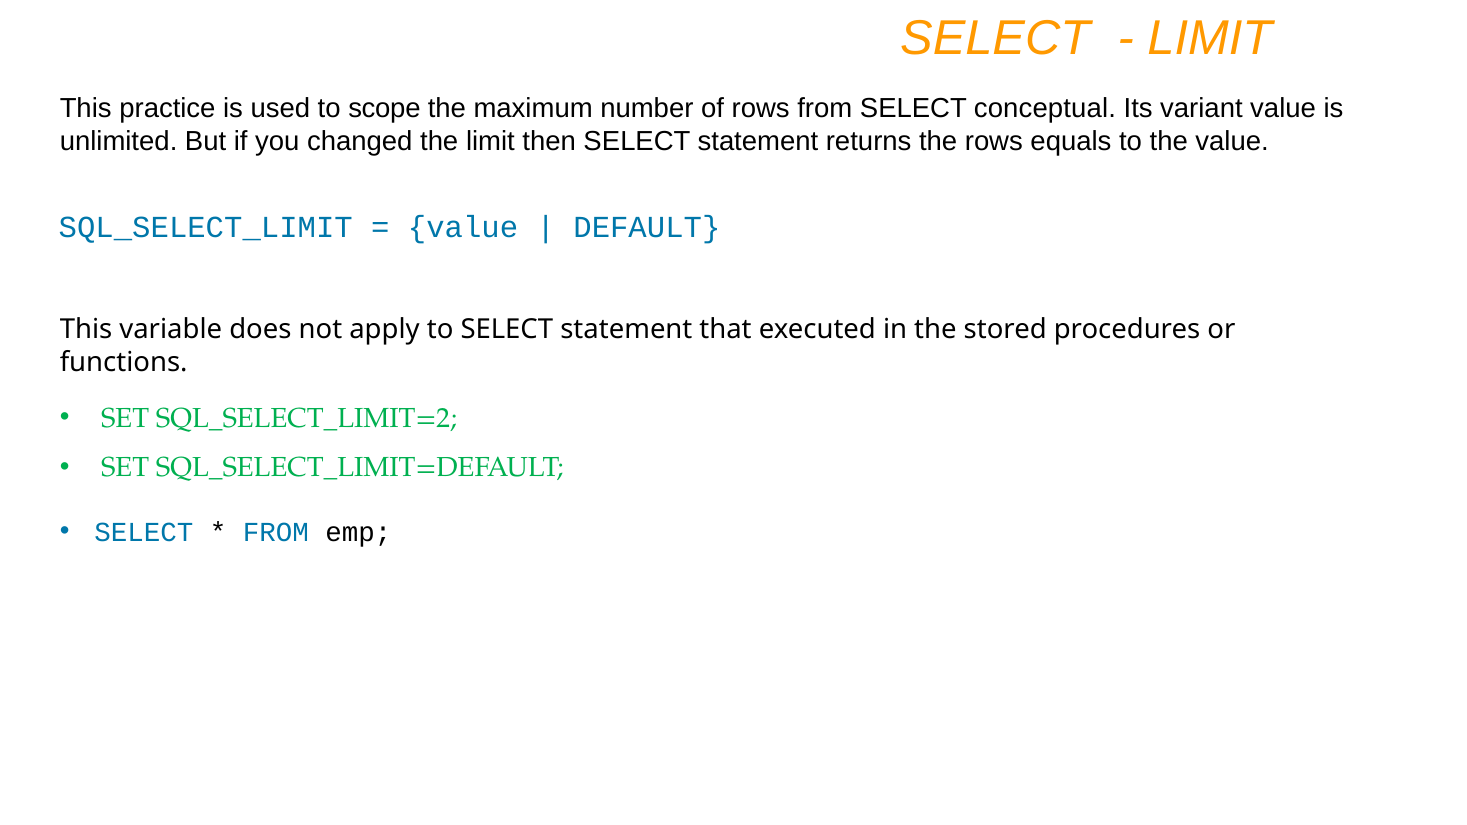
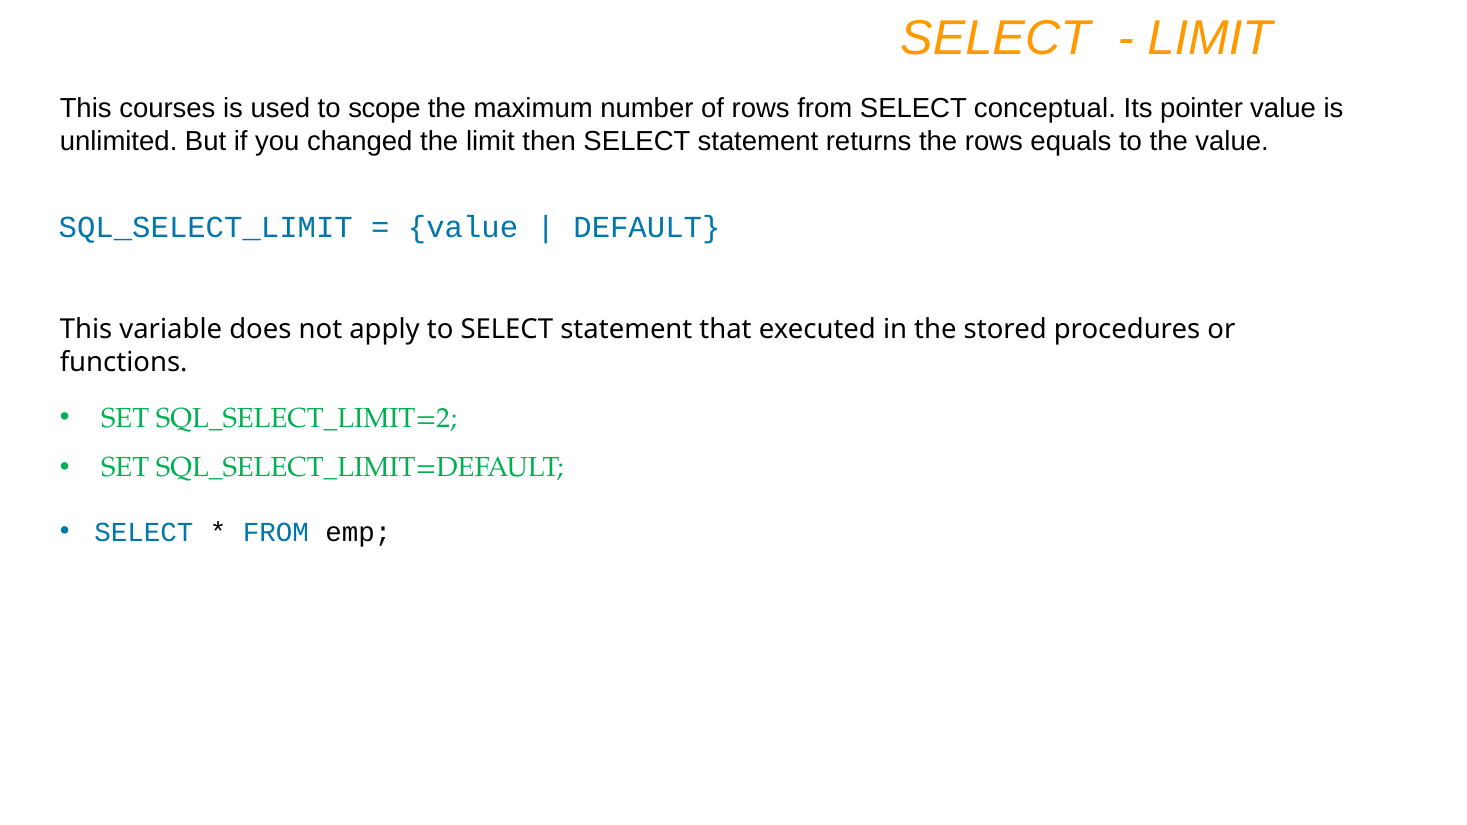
practice: practice -> courses (167, 108)
variant: variant -> pointer (1202, 108)
